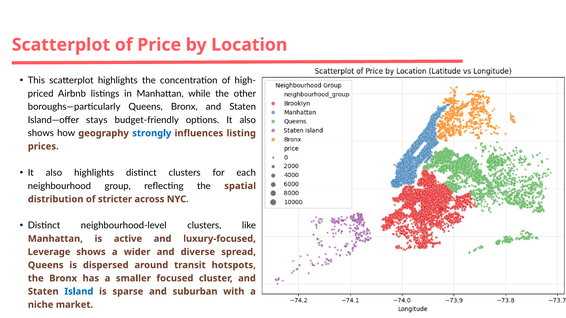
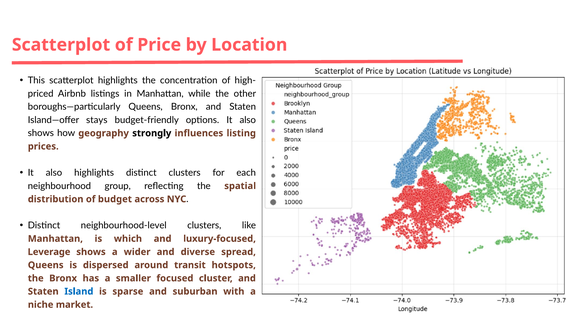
strongly colour: blue -> black (152, 133)
stricter: stricter -> budget (115, 199)
active: active -> which (128, 239)
